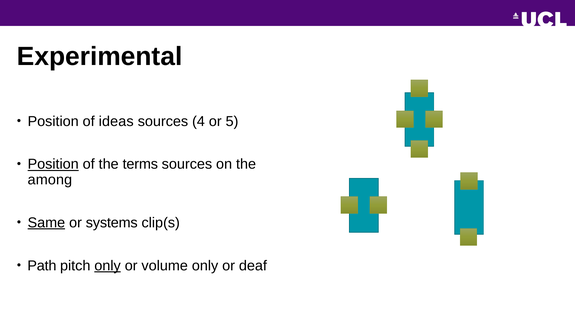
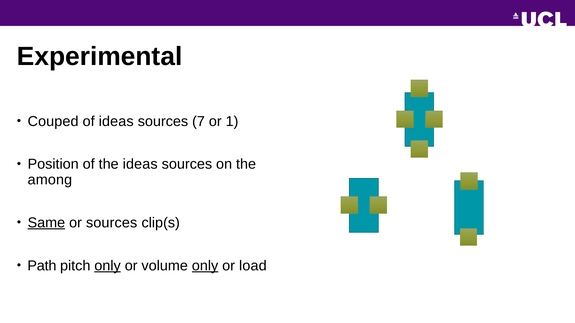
Position: Position -> Couped (53, 121)
4: 4 -> 7 (199, 121)
5: 5 -> 1 (232, 121)
Position underline: present -> none (53, 164)
the terms: terms -> ideas (140, 164)
or systems: systems -> sources (112, 223)
only underline: none -> present (205, 266)
deaf: deaf -> load (253, 266)
